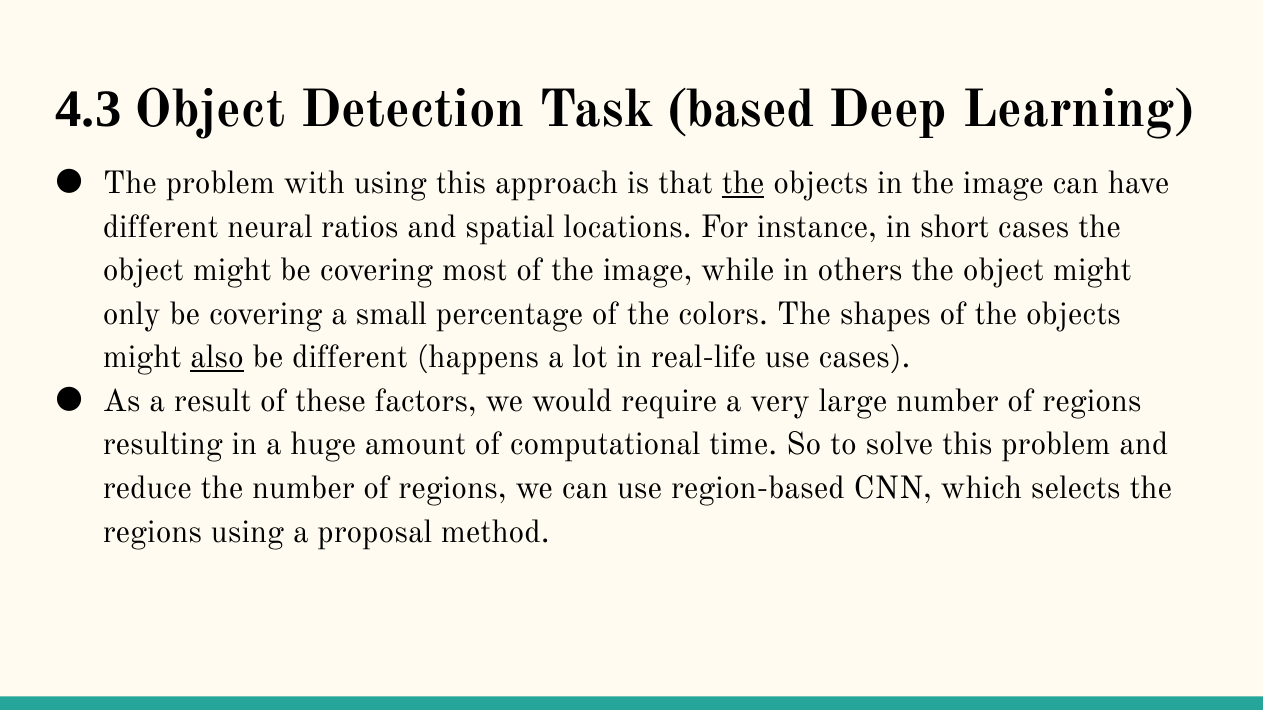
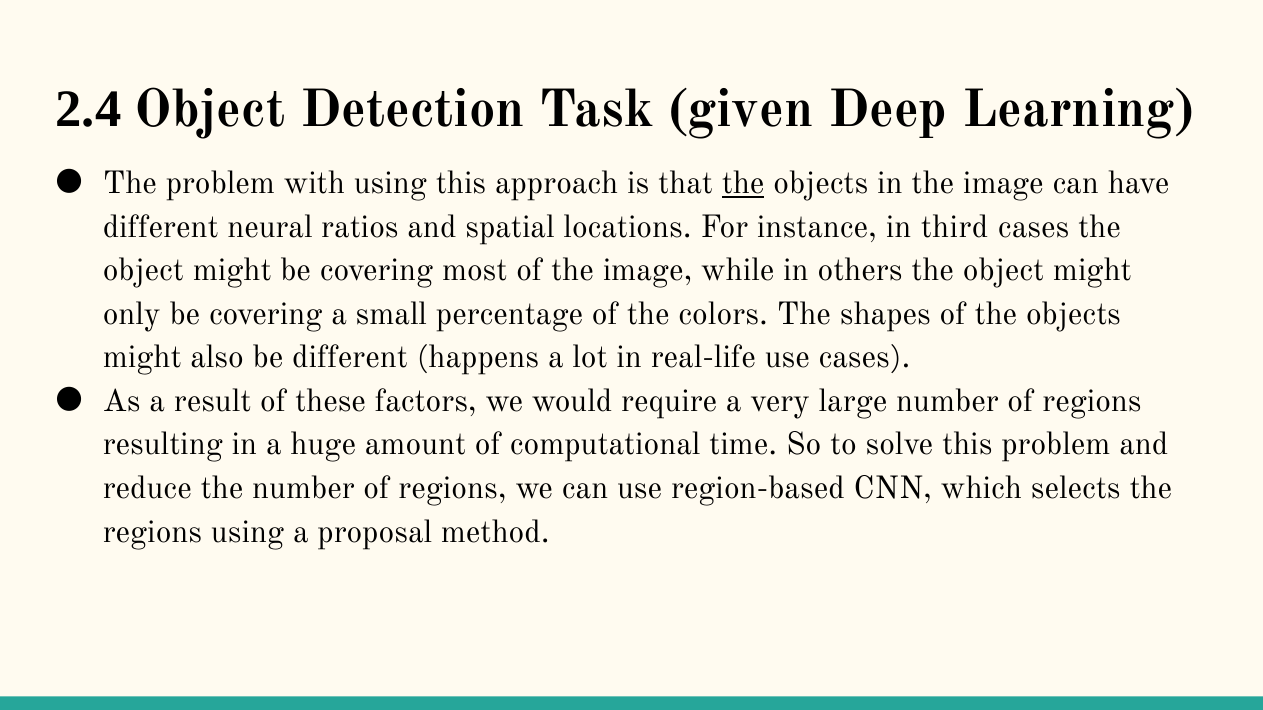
4.3: 4.3 -> 2.4 (89, 109)
based: based -> given (741, 109)
short: short -> third (955, 227)
also underline: present -> none (217, 358)
